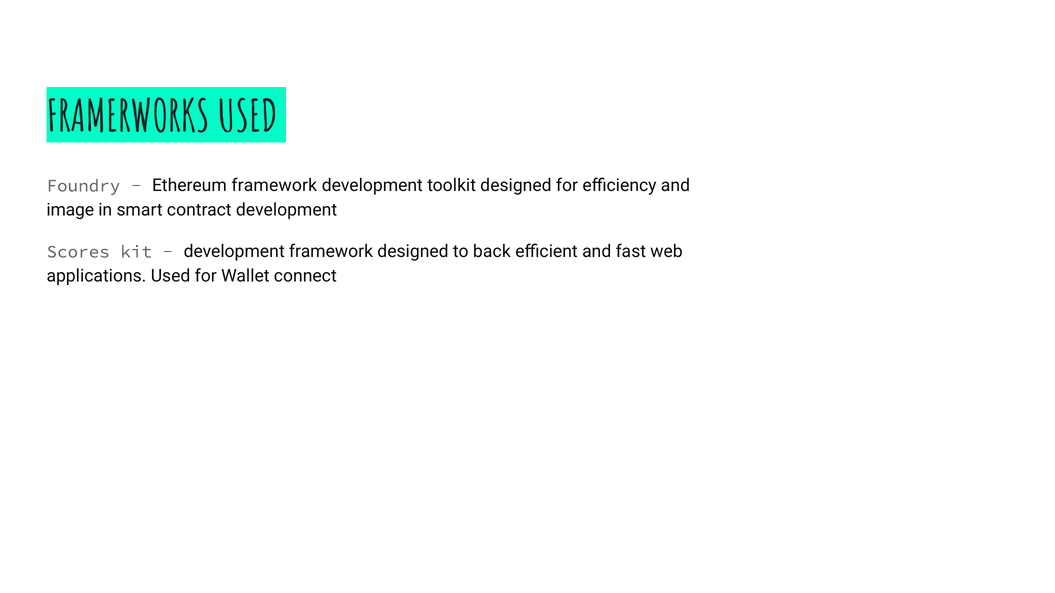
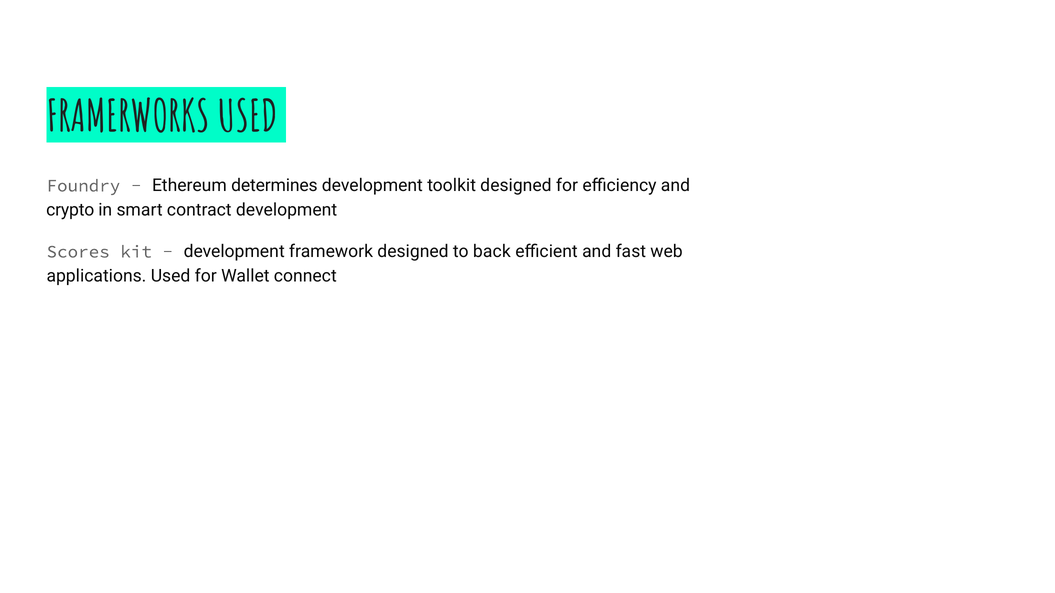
Ethereum framework: framework -> determines (274, 186)
image: image -> crypto (70, 210)
